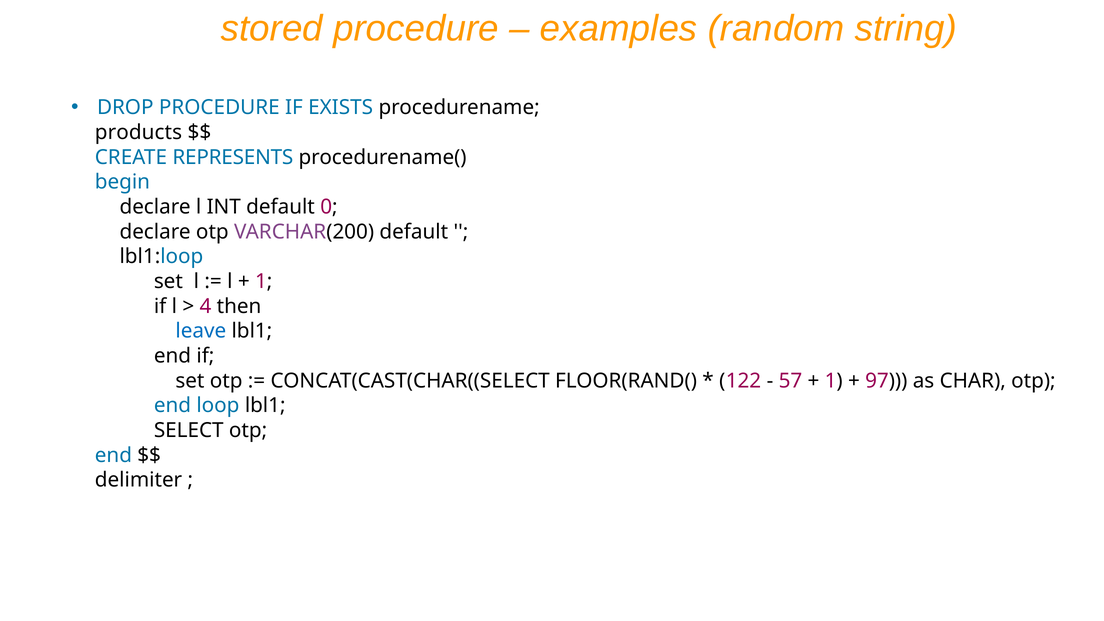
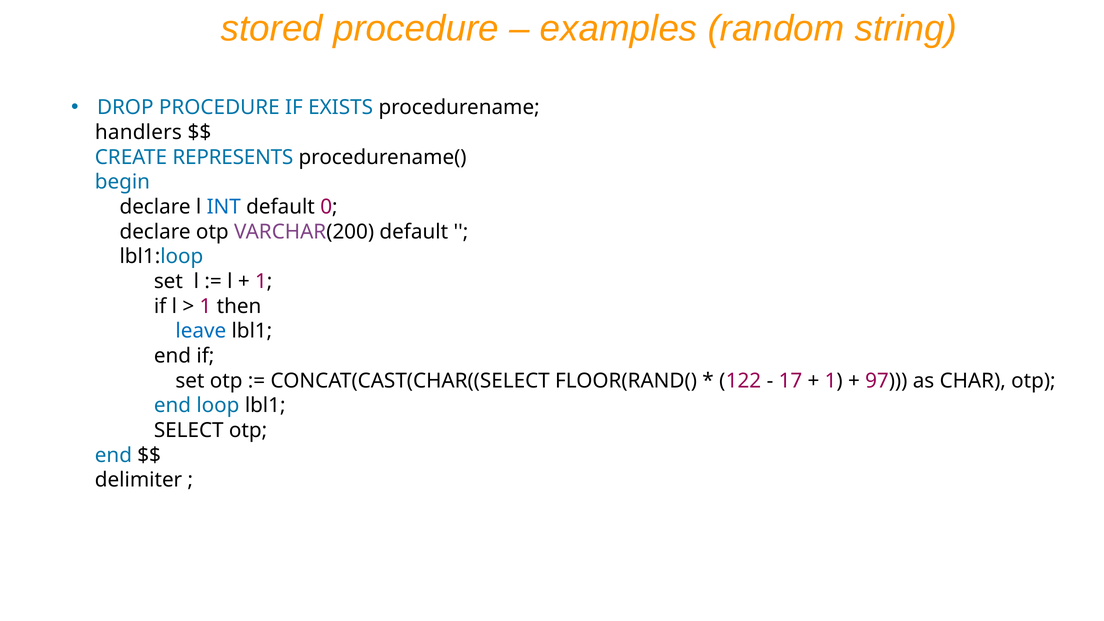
products: products -> handlers (138, 132)
INT colour: black -> blue (224, 207)
4: 4 -> 1 (206, 306)
57: 57 -> 17 (790, 381)
